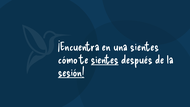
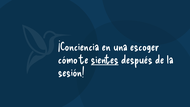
¡Encuentra: ¡Encuentra -> ¡Conciencia (79, 47)
una sientes: sientes -> escoger (145, 47)
sesión underline: present -> none (71, 72)
